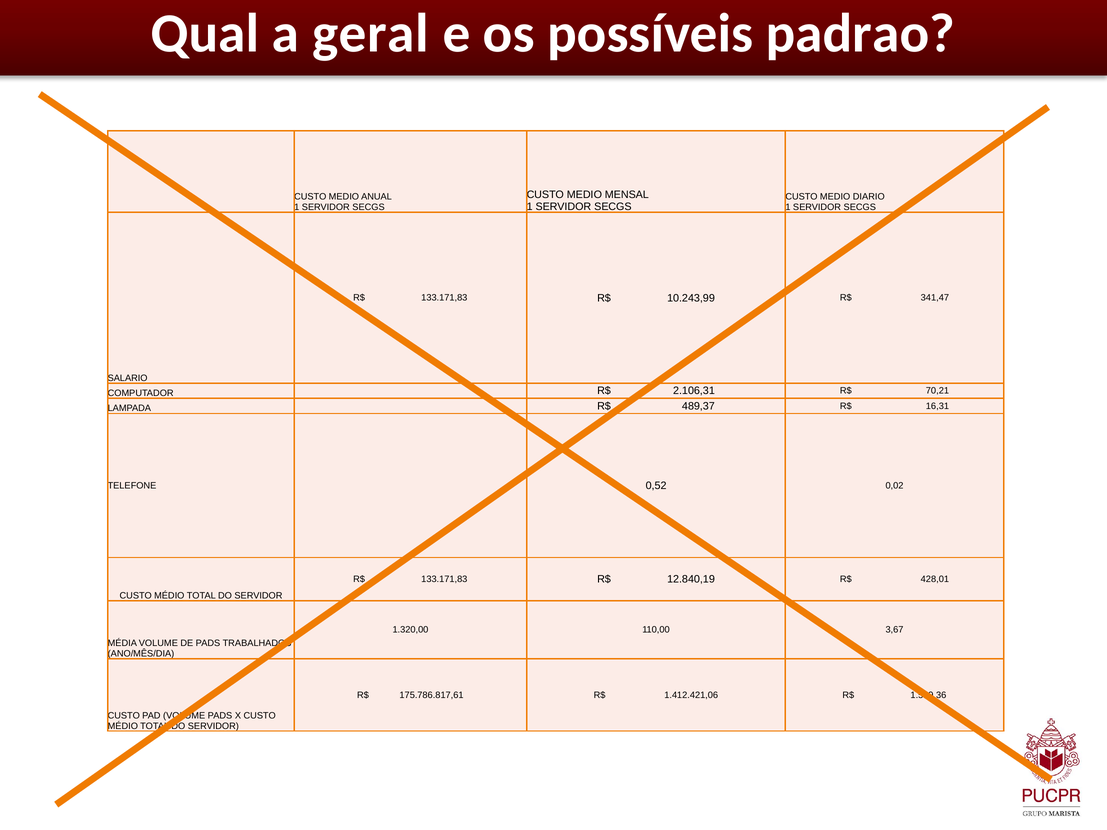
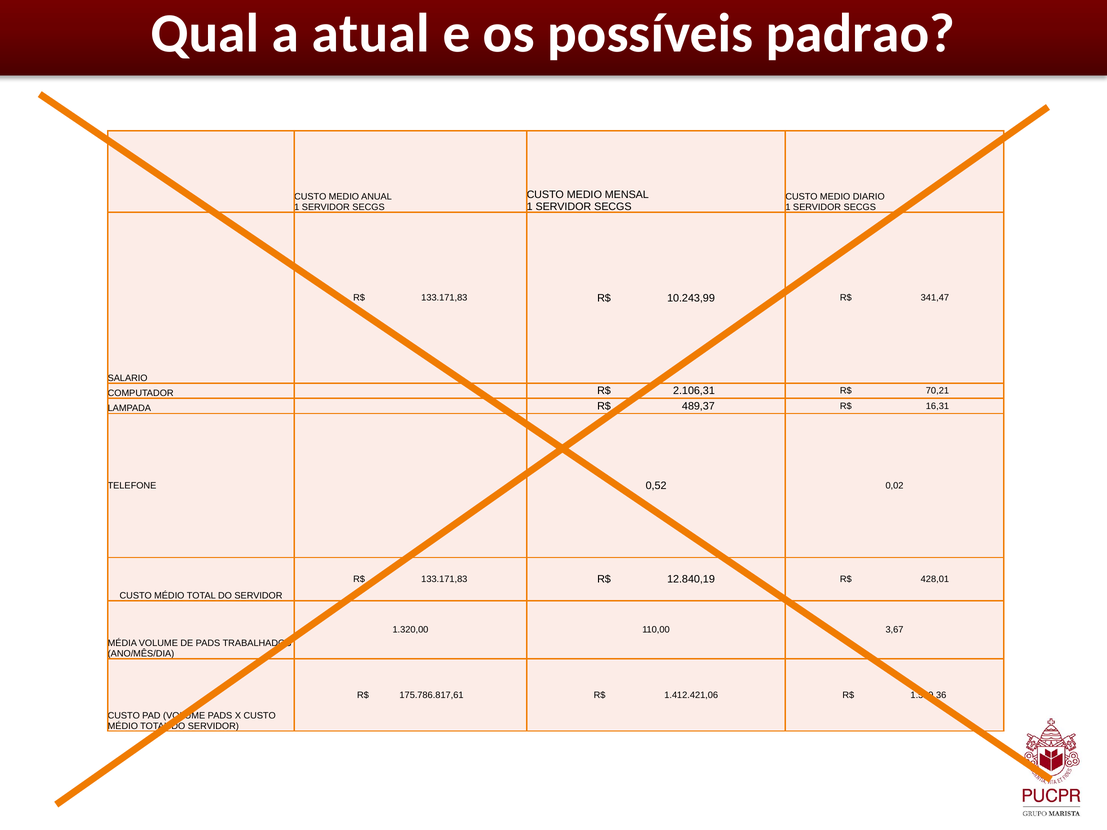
geral: geral -> atual (371, 33)
